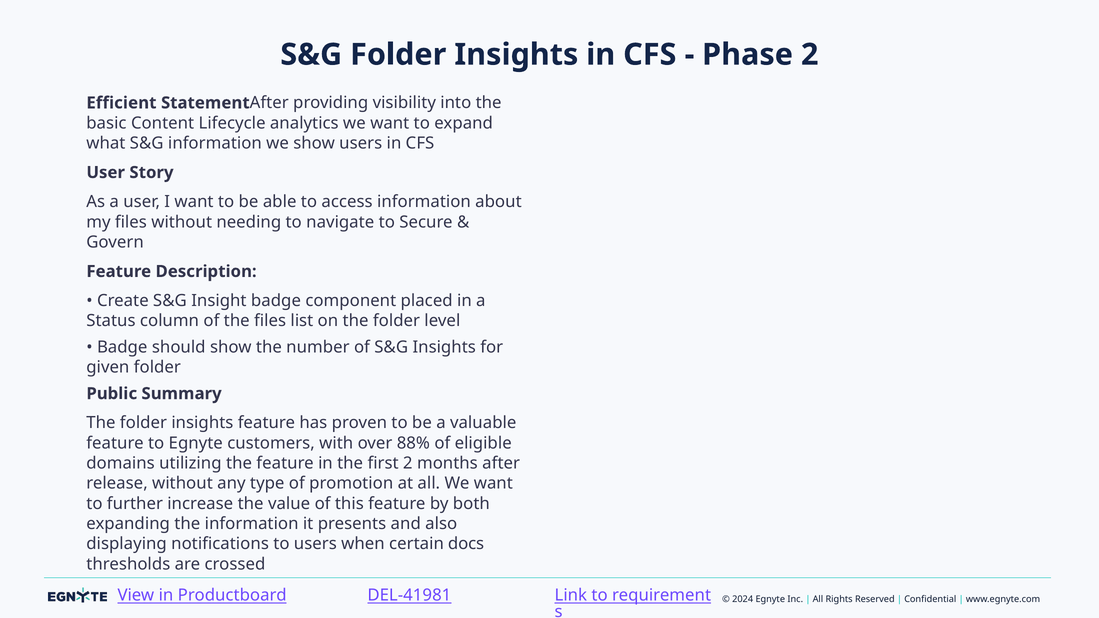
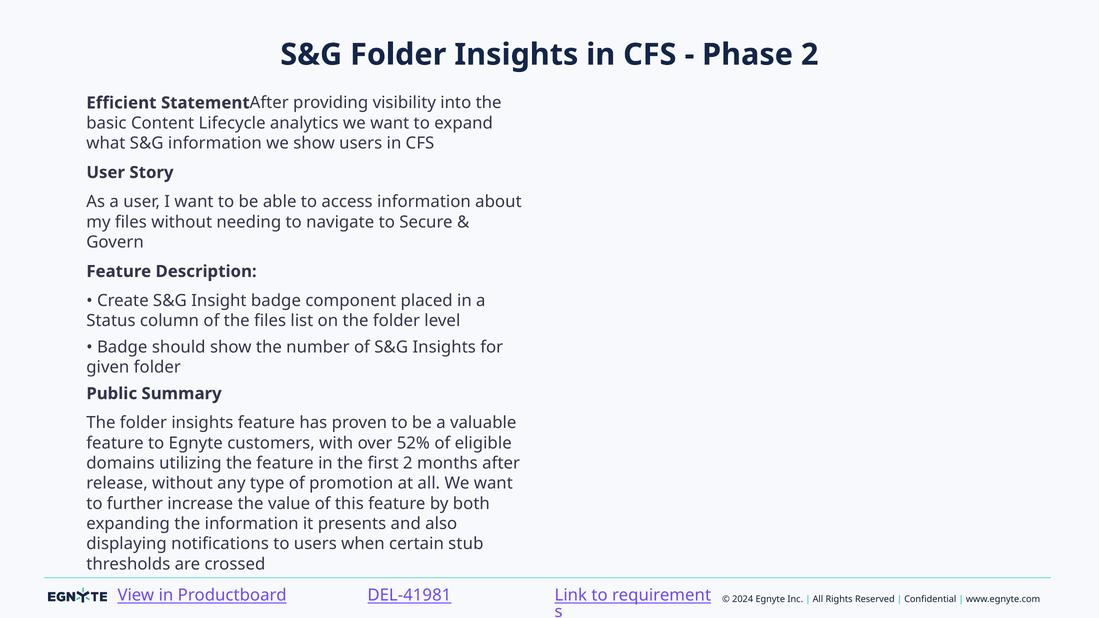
88%: 88% -> 52% (413, 443)
docs: docs -> stub (466, 544)
